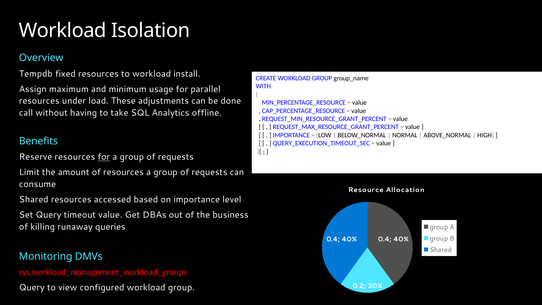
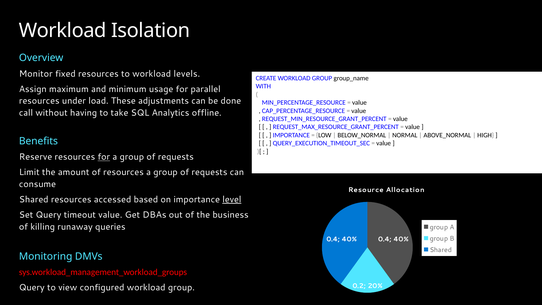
Tempdb: Tempdb -> Monitor (36, 74)
install: install -> levels (187, 74)
level underline: none -> present (232, 199)
